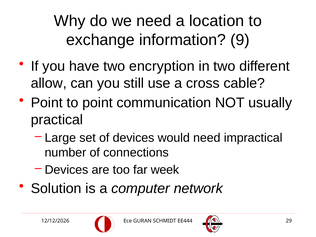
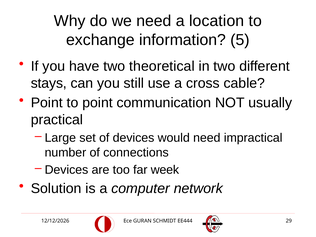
9: 9 -> 5 (240, 40)
encryption: encryption -> theoretical (162, 66)
allow: allow -> stays (49, 83)
